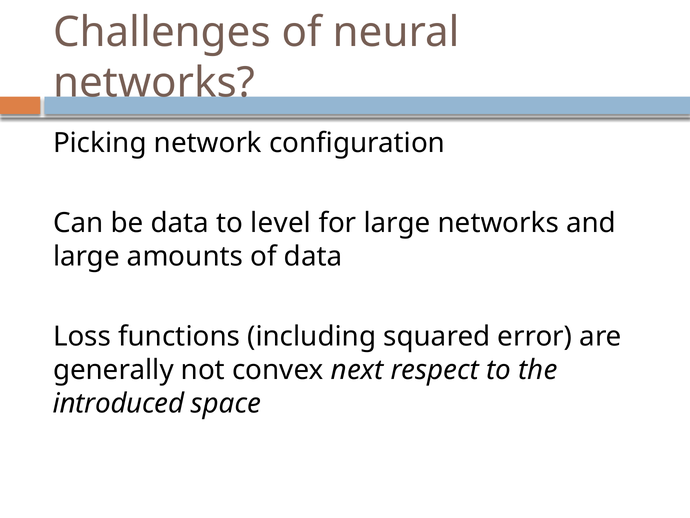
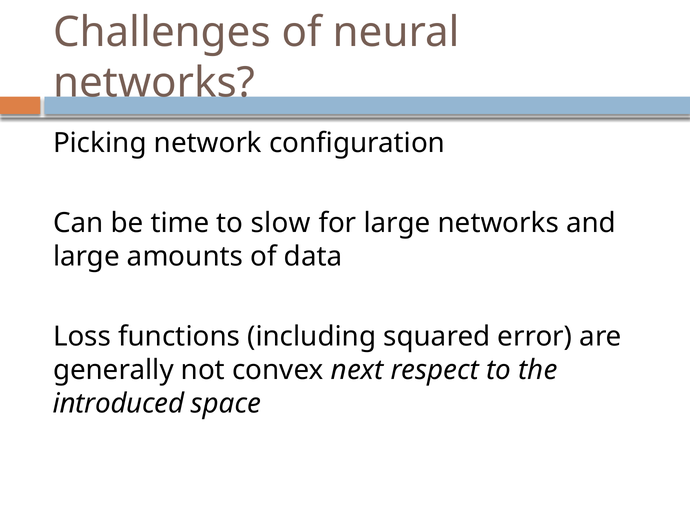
be data: data -> time (180, 223)
level: level -> slow (281, 223)
